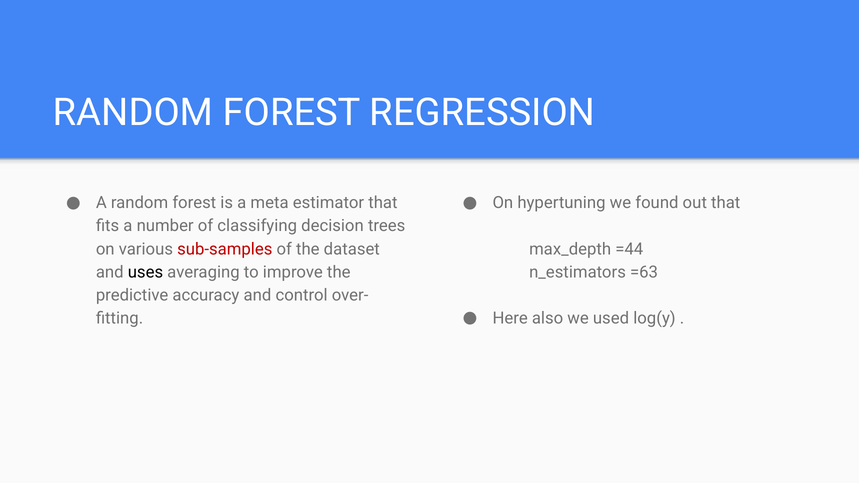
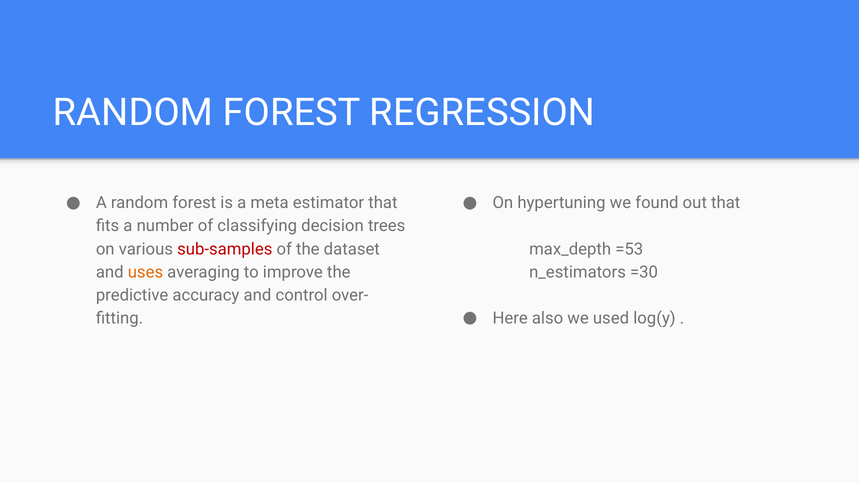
=44: =44 -> =53 (629, 249)
uses colour: black -> orange (145, 272)
=63: =63 -> =30 (644, 272)
